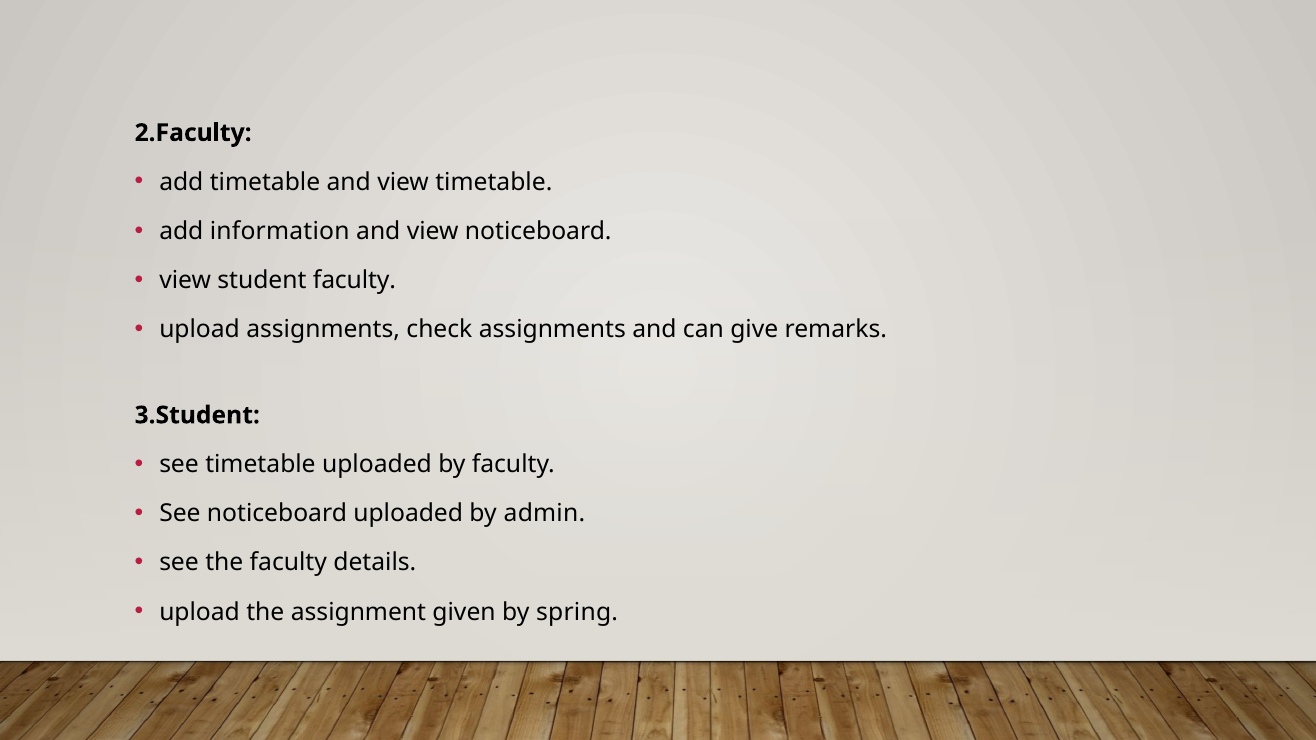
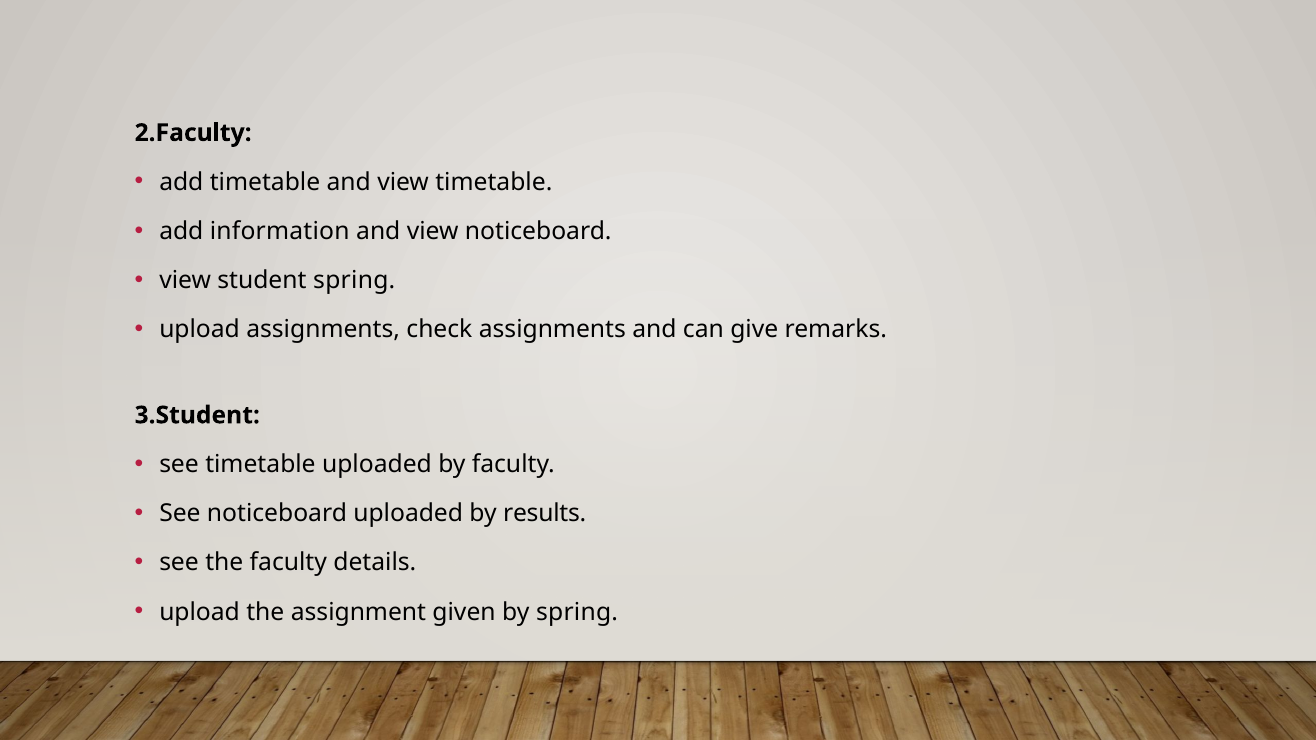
student faculty: faculty -> spring (354, 281)
admin: admin -> results (545, 514)
